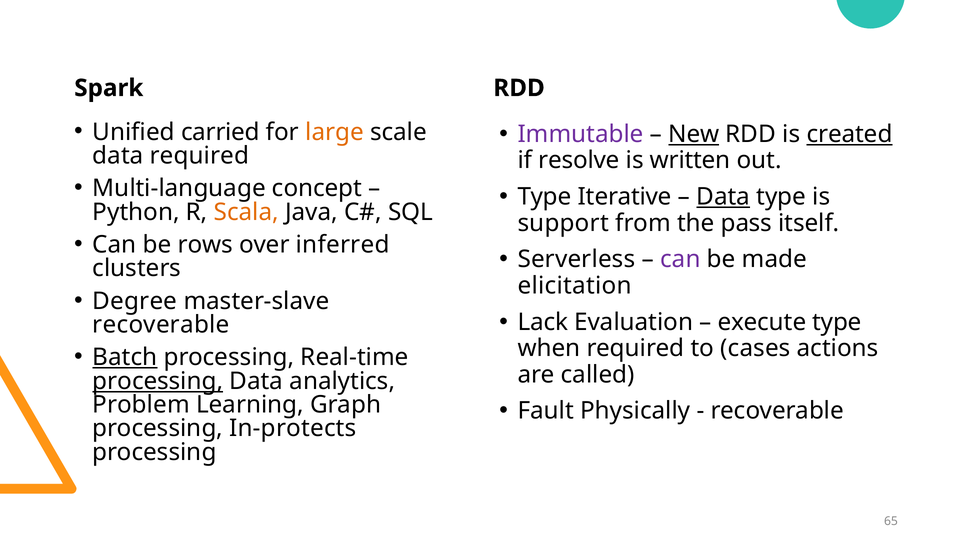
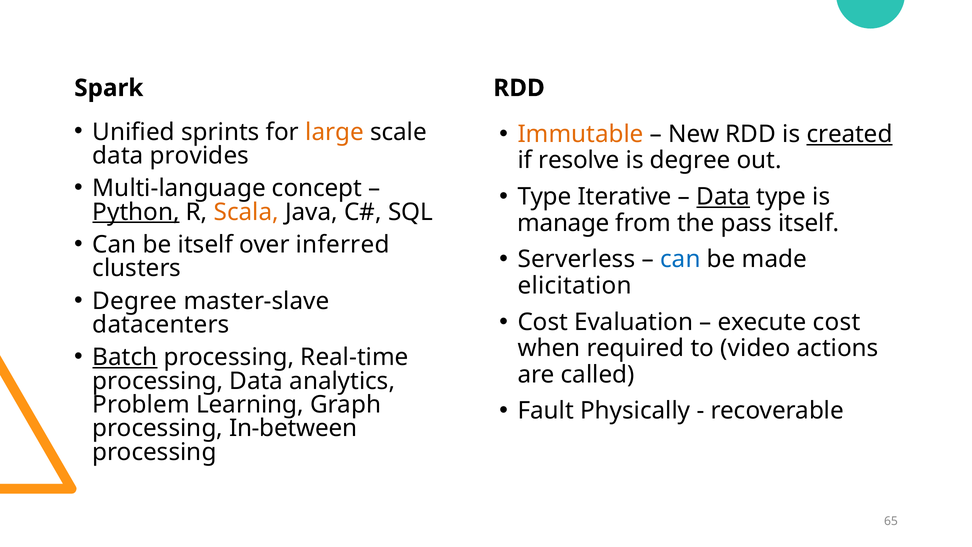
carried: carried -> sprints (220, 132)
Immutable colour: purple -> orange (581, 134)
New underline: present -> none (694, 134)
data required: required -> provides (199, 156)
is written: written -> degree (690, 160)
Python underline: none -> present (136, 212)
support: support -> manage (563, 223)
be rows: rows -> itself (205, 245)
can colour: purple -> blue (680, 259)
Lack: Lack -> Cost (543, 322)
execute type: type -> cost (837, 322)
recoverable: recoverable -> datacenters (161, 325)
cases: cases -> video (755, 348)
processing underline: present -> none (158, 381)
In-protects: In-protects -> In-between (293, 428)
